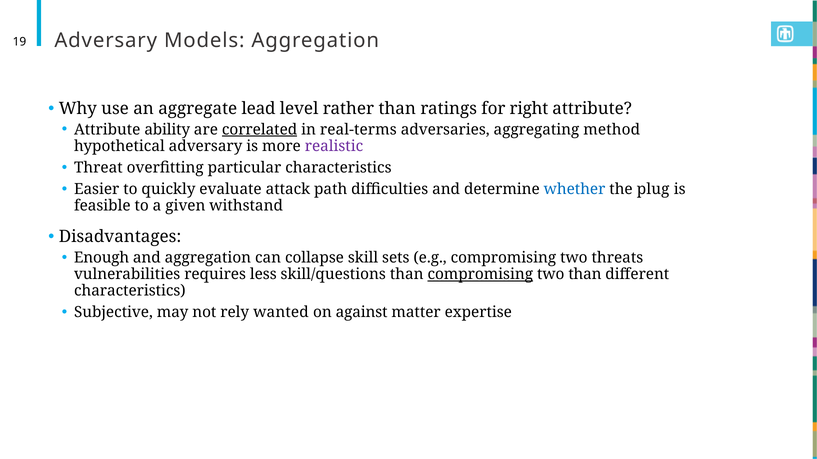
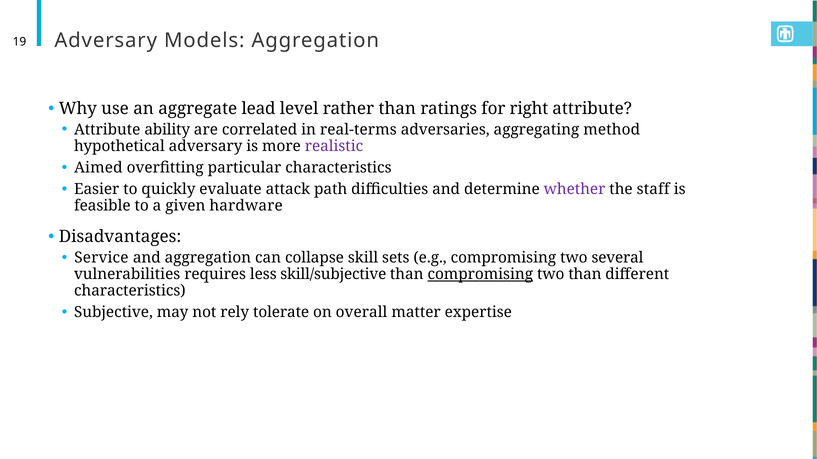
correlated underline: present -> none (260, 130)
Threat: Threat -> Aimed (98, 168)
whether colour: blue -> purple (575, 190)
plug: plug -> staff (653, 190)
withstand: withstand -> hardware (246, 206)
Enough: Enough -> Service (101, 258)
threats: threats -> several (617, 258)
skill/questions: skill/questions -> skill/subjective (333, 275)
wanted: wanted -> tolerate (281, 313)
against: against -> overall (362, 313)
